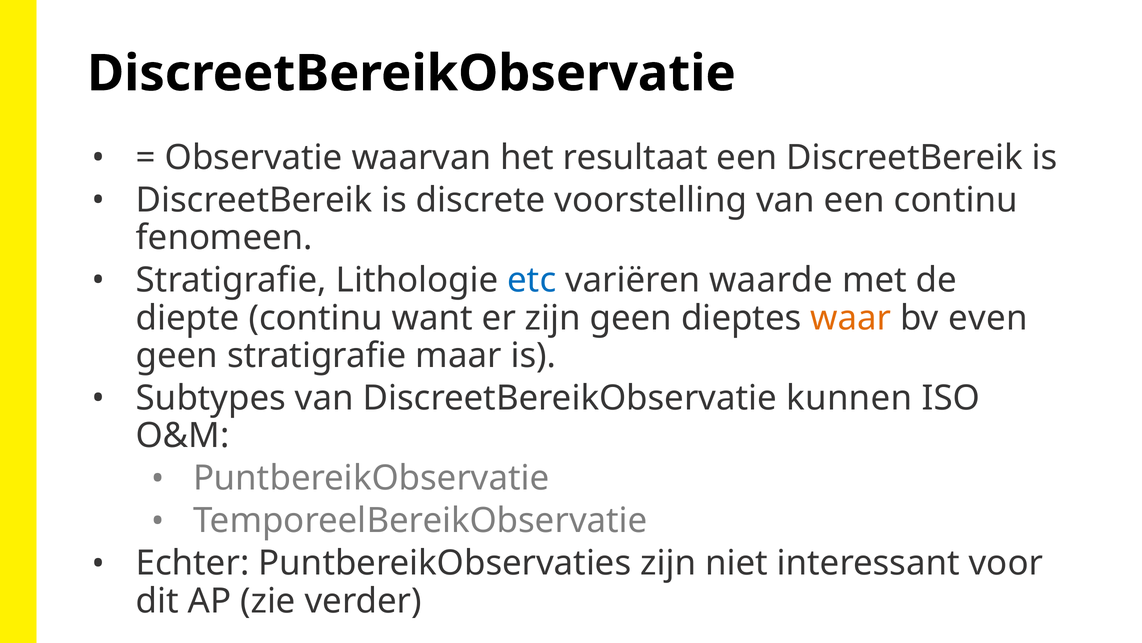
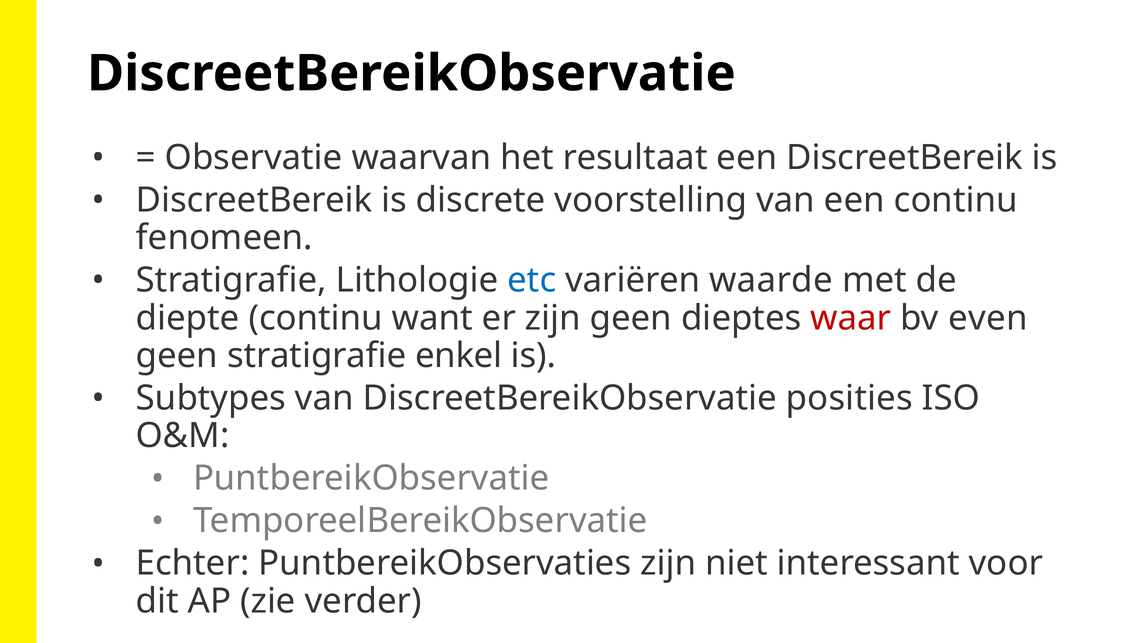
waar colour: orange -> red (851, 318)
maar: maar -> enkel (459, 355)
kunnen: kunnen -> posities (849, 398)
